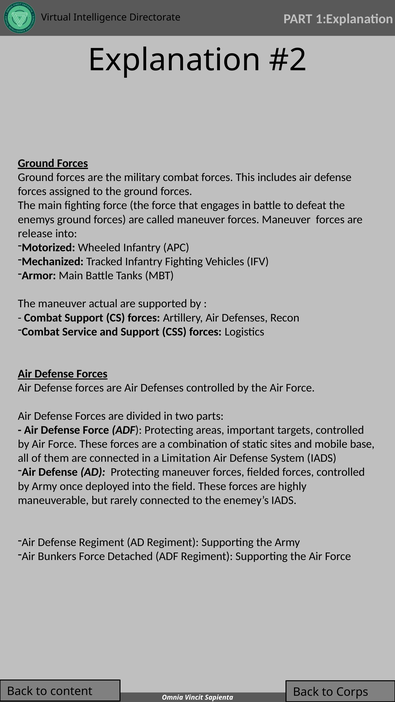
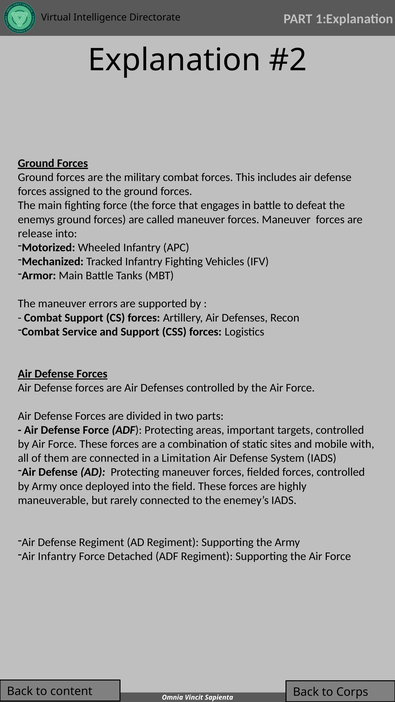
actual: actual -> errors (103, 304)
base: base -> with (362, 444)
Air Bunkers: Bunkers -> Infantry (57, 557)
